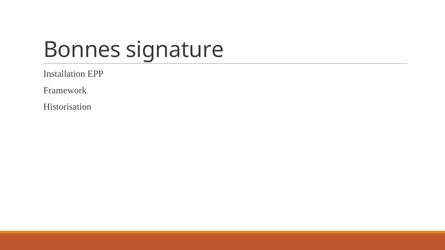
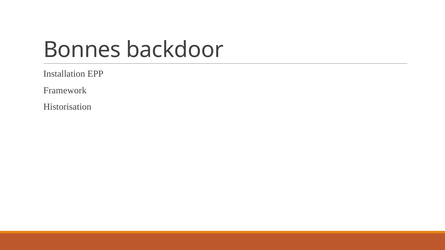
signature: signature -> backdoor (175, 50)
